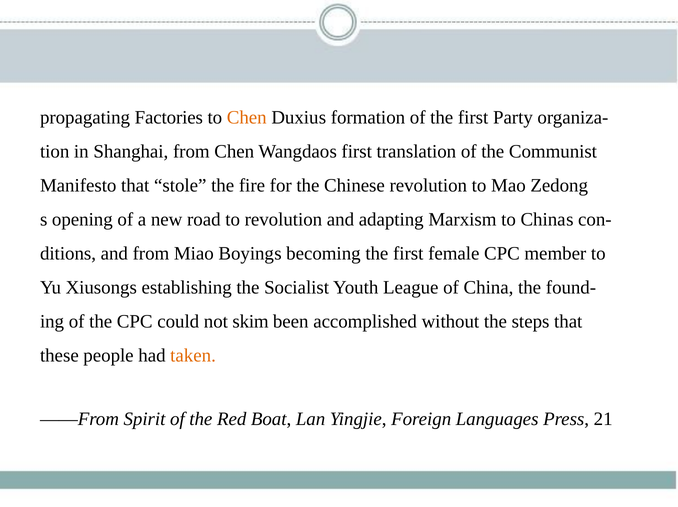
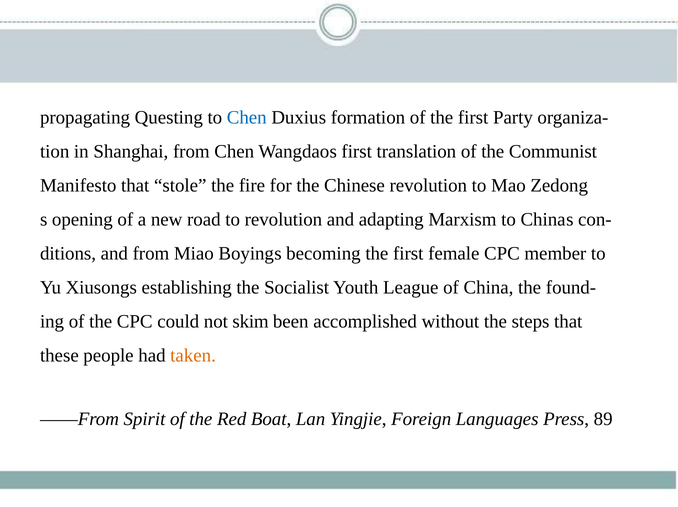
Factories: Factories -> Questing (169, 117)
Chen colour: orange -> blue (247, 117)
21: 21 -> 89 (603, 419)
